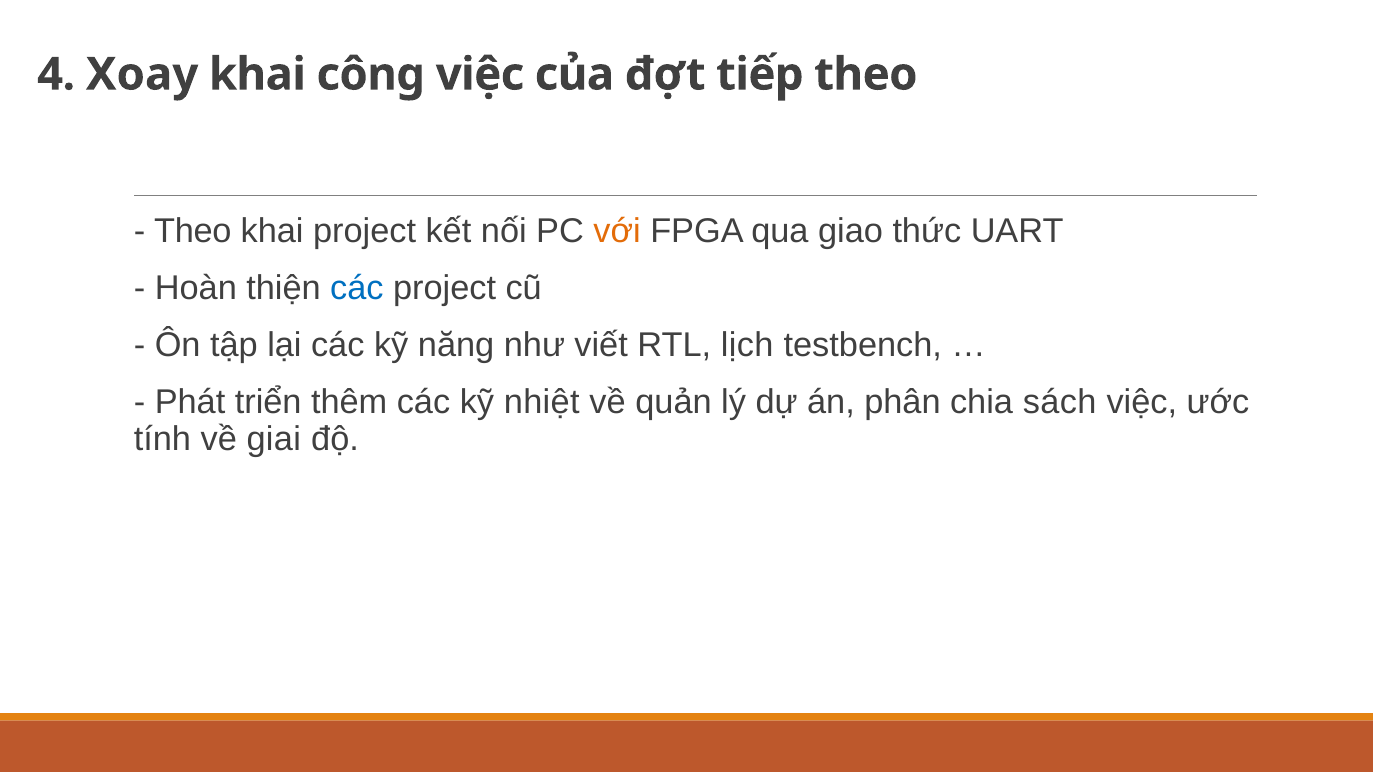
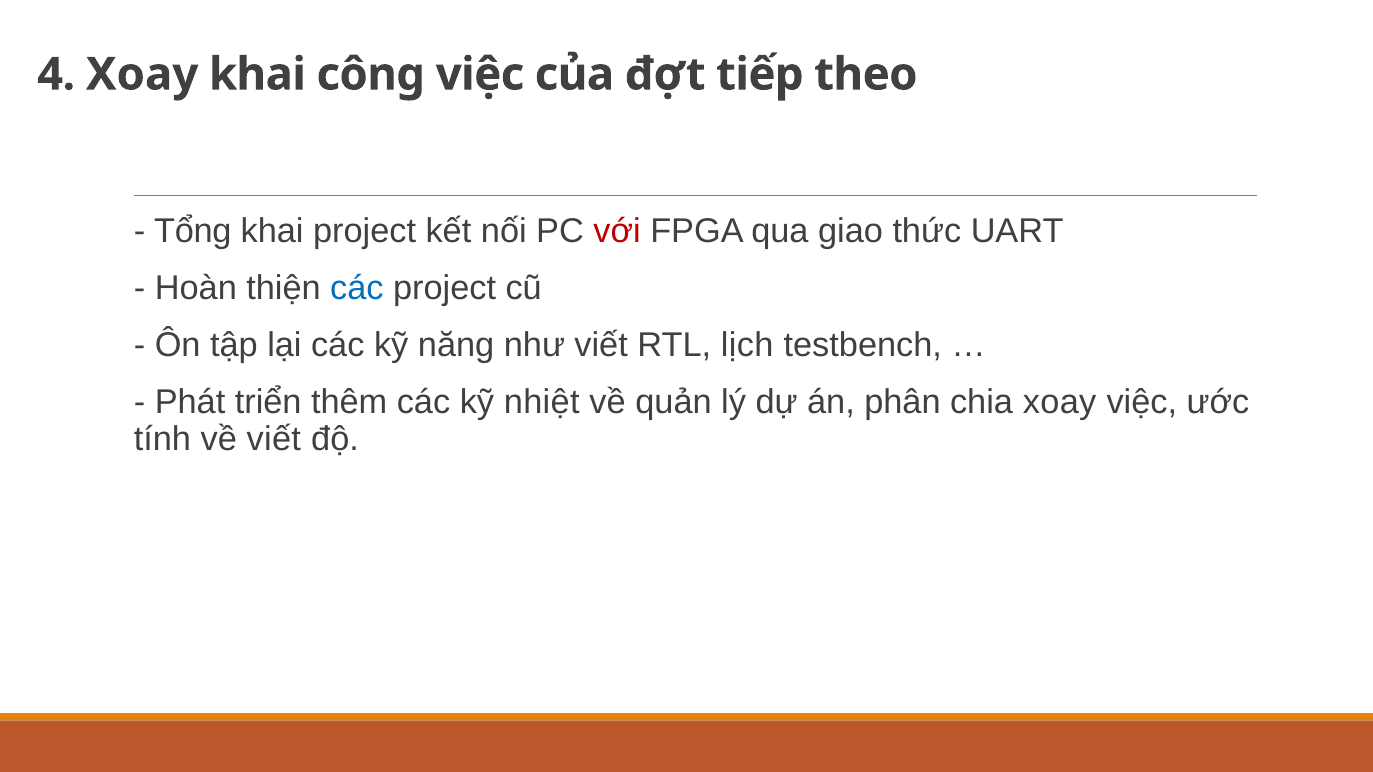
Theo: Theo -> Tổng (193, 231)
với colour: orange -> red (617, 231)
chia sách: sách -> xoay (1060, 403)
về giai: giai -> viết (274, 440)
